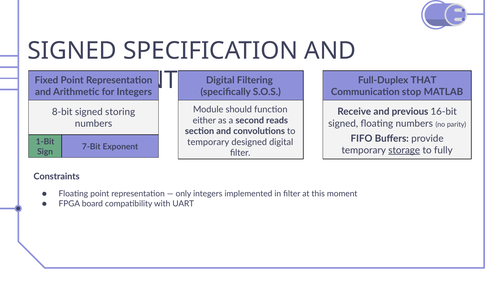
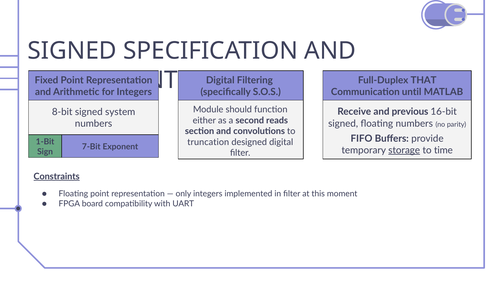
stop: stop -> until (412, 92)
storing: storing -> system (120, 112)
temporary: temporary -> truncation (208, 142)
fully: fully -> time (443, 150)
Constraints underline: none -> present (57, 176)
